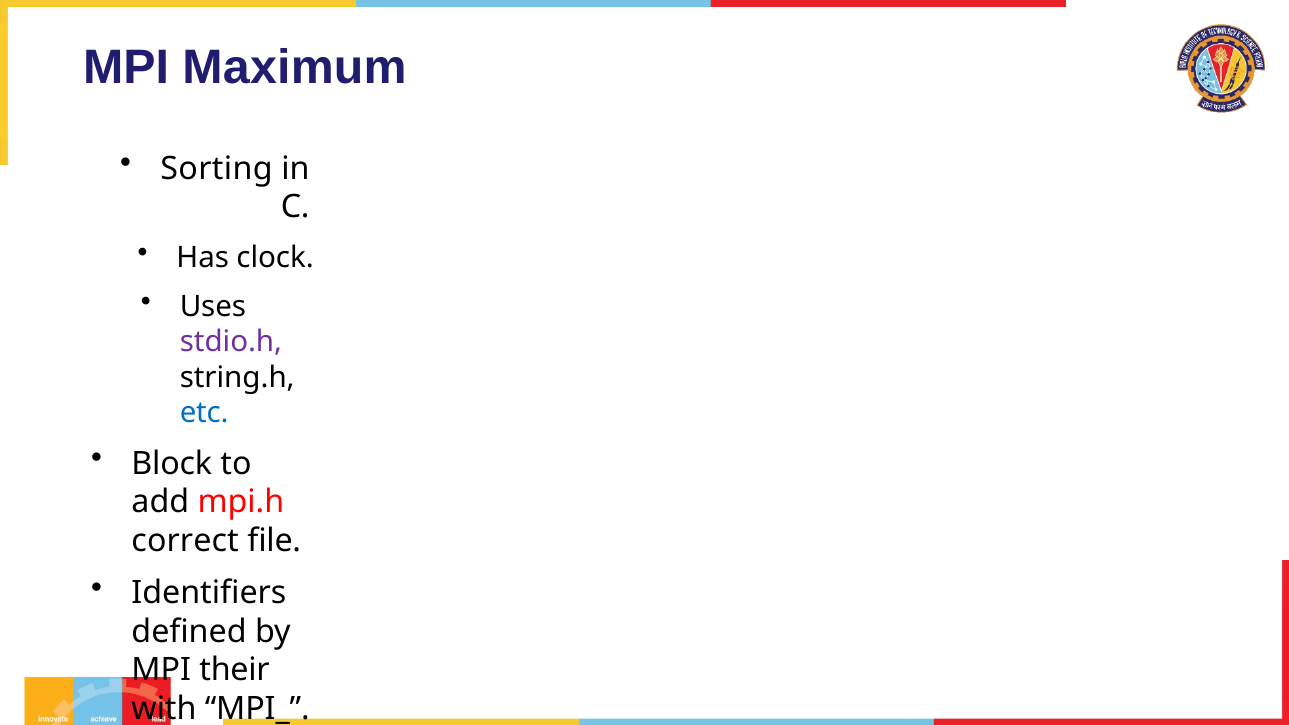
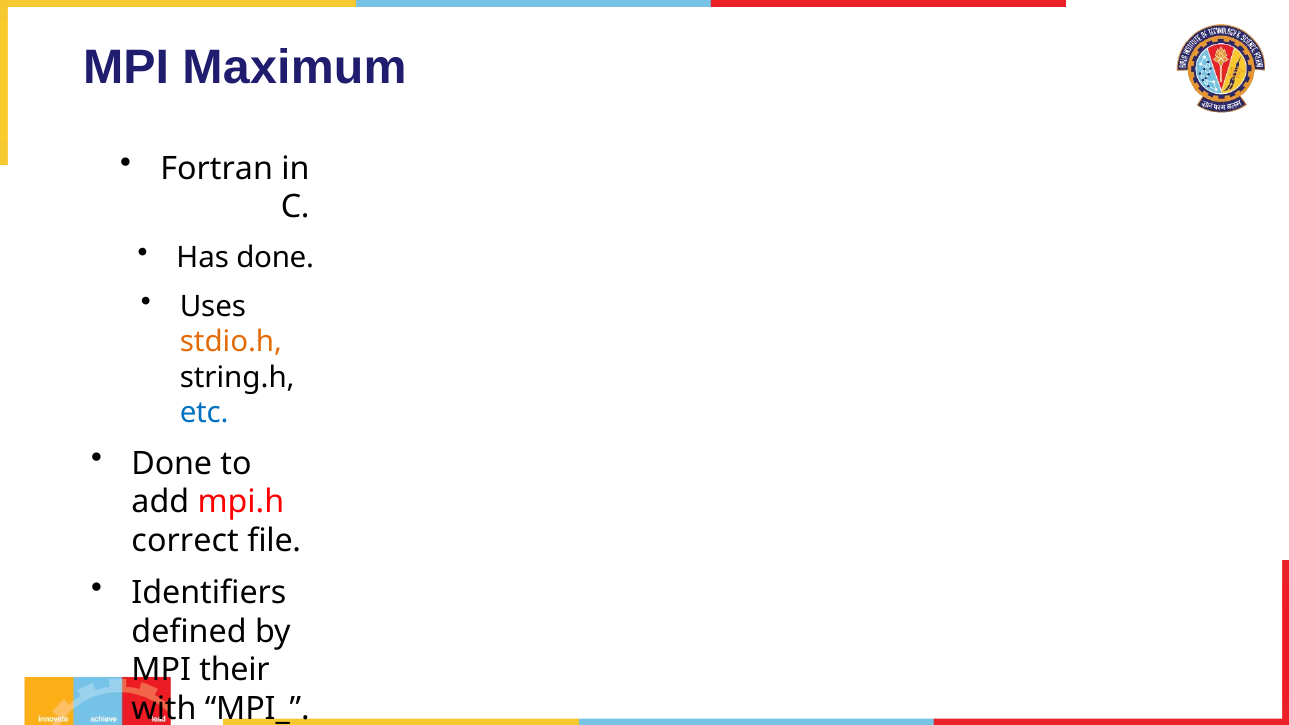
Sorting: Sorting -> Fortran (217, 169)
Has clock: clock -> done (275, 258)
stdio.h colour: purple -> orange (231, 342)
Block: Block -> Done (172, 463)
